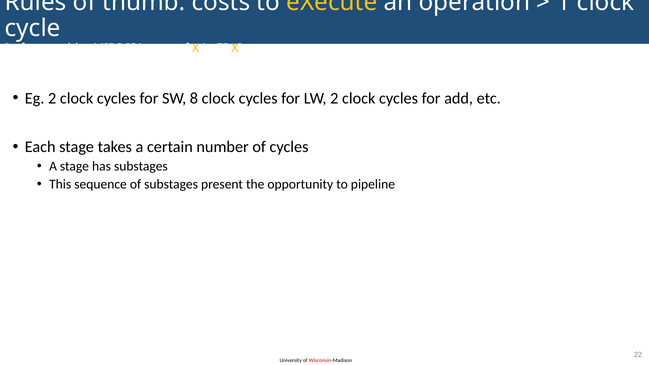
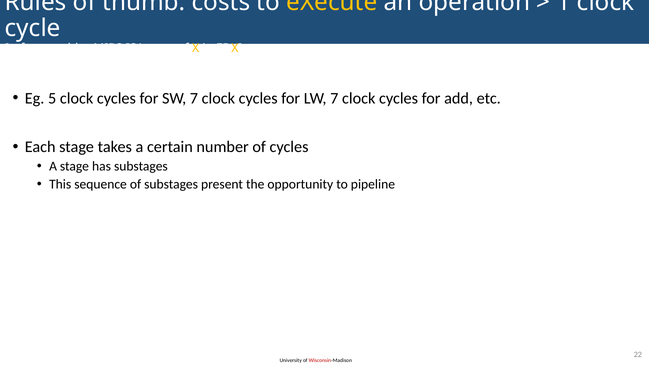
Eg 2: 2 -> 5 (52, 98)
SW 8: 8 -> 7 (194, 98)
LW 2: 2 -> 7 (334, 98)
